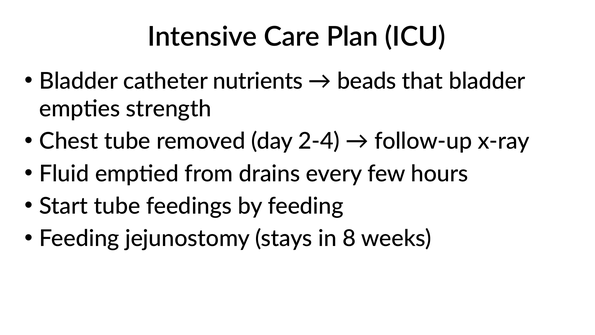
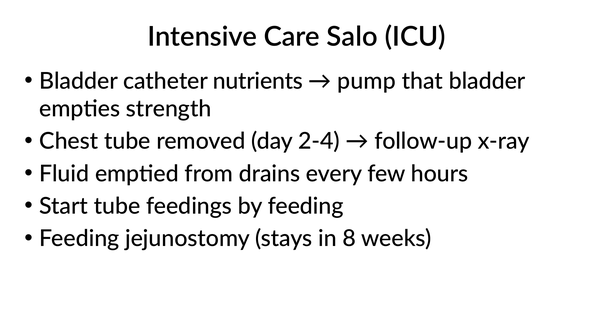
Plan: Plan -> Salo (352, 37)
beads: beads -> pump (366, 81)
